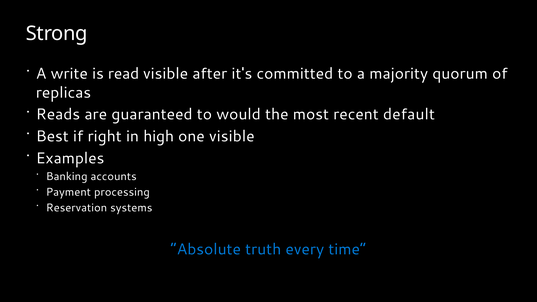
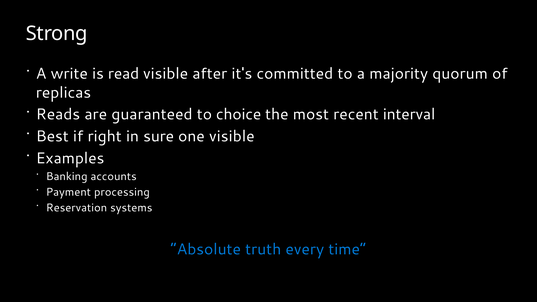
would: would -> choice (239, 114)
default: default -> interval (409, 114)
high: high -> sure (159, 136)
